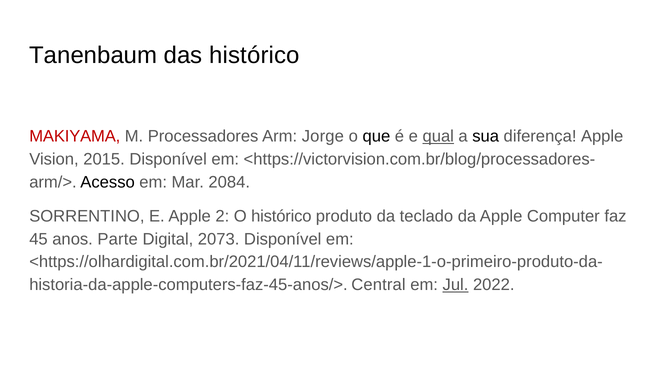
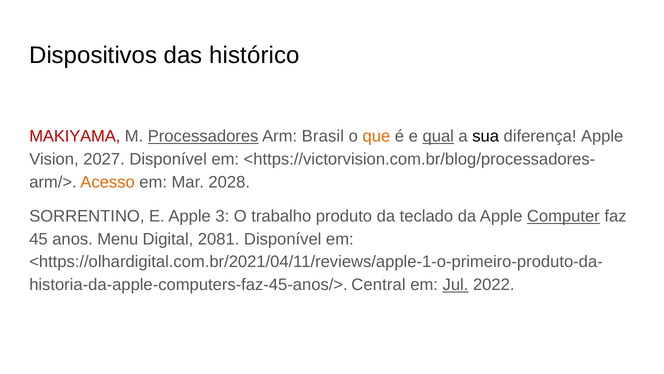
Tanenbaum: Tanenbaum -> Dispositivos (93, 55)
Processadores underline: none -> present (203, 136)
Jorge: Jorge -> Brasil (323, 136)
que colour: black -> orange (376, 136)
2015: 2015 -> 2027 (104, 159)
Acesso colour: black -> orange (108, 182)
2084: 2084 -> 2028 (229, 182)
2: 2 -> 3 (222, 216)
O histórico: histórico -> trabalho (281, 216)
Computer underline: none -> present (563, 216)
Parte: Parte -> Menu (118, 239)
2073: 2073 -> 2081 (219, 239)
